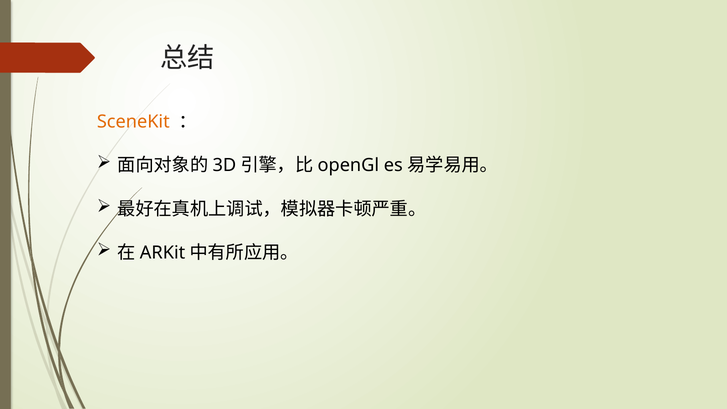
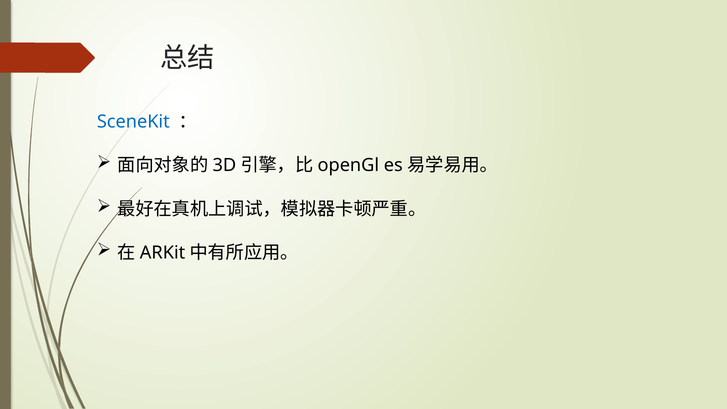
SceneKit colour: orange -> blue (133, 122)
